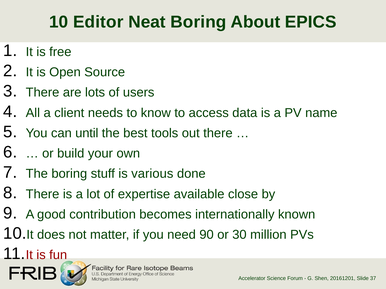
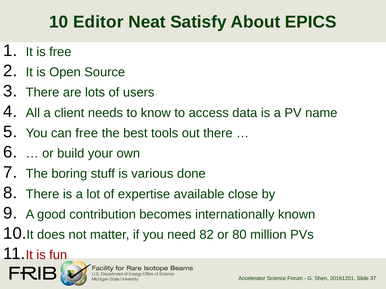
Neat Boring: Boring -> Satisfy (198, 22)
can until: until -> free (87, 133)
90: 90 -> 82 (207, 235)
30: 30 -> 80 (239, 235)
